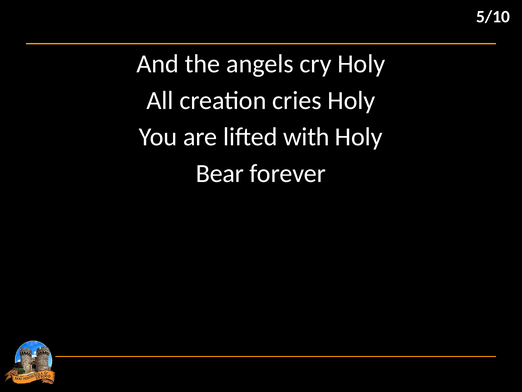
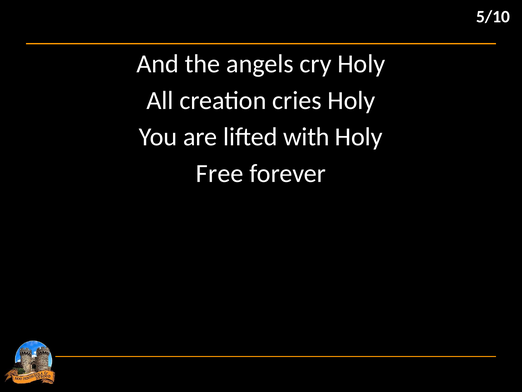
Bear: Bear -> Free (220, 173)
